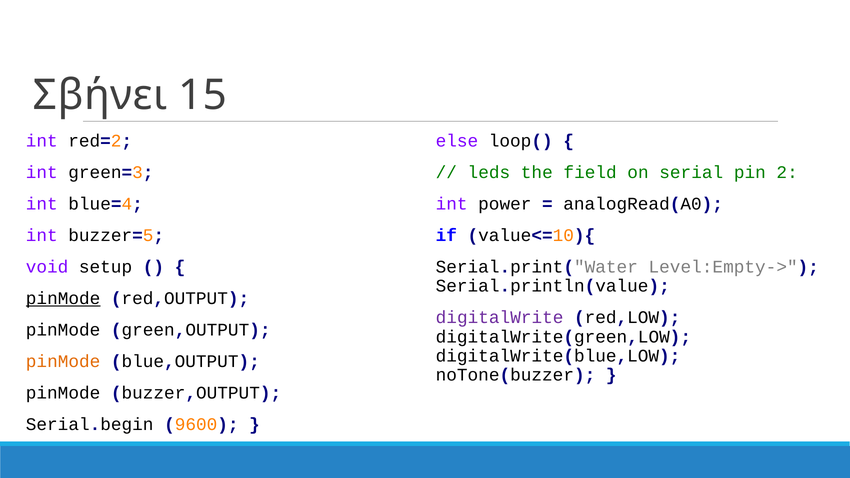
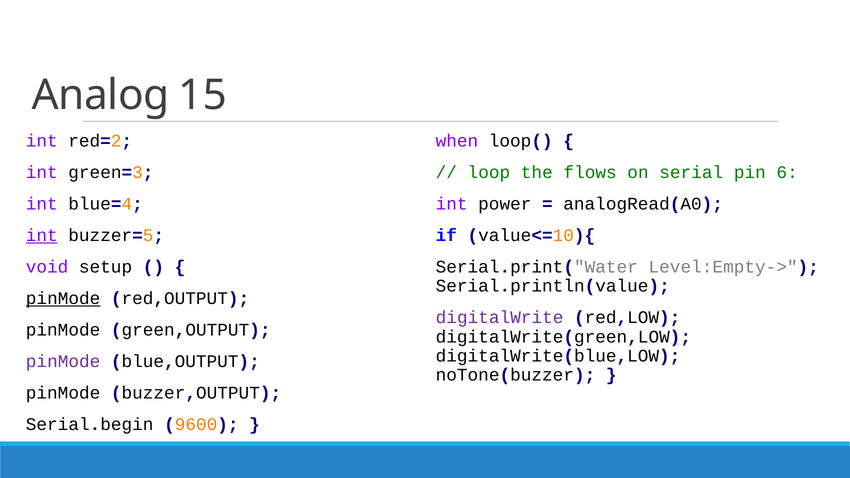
Σβήνει: Σβήνει -> Analog (100, 95)
else: else -> when (457, 141)
leds: leds -> loop (489, 172)
field: field -> flows (590, 172)
2: 2 -> 6 (787, 172)
int underline: none -> present (42, 235)
pinMode colour: orange -> purple (63, 362)
